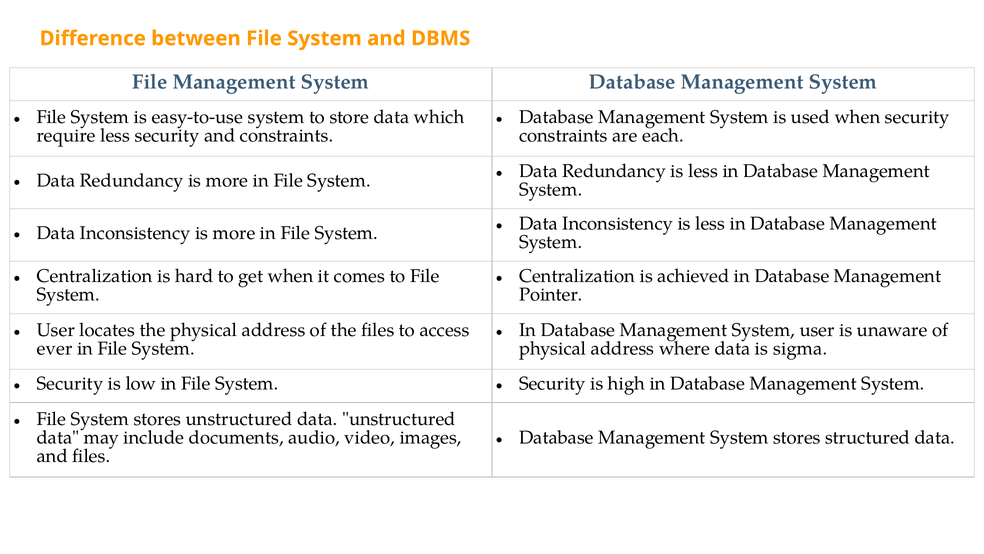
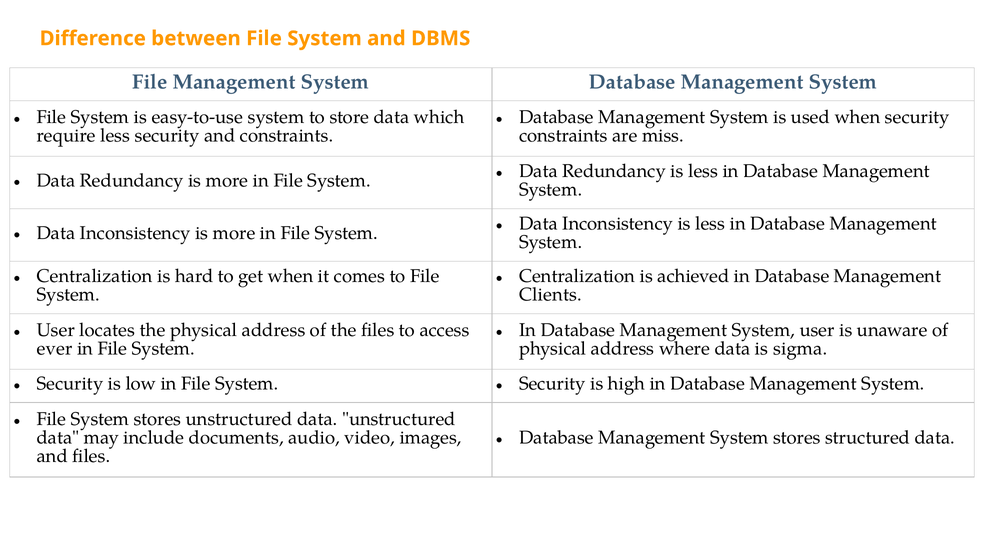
each: each -> miss (663, 136)
Pointer: Pointer -> Clients (551, 294)
